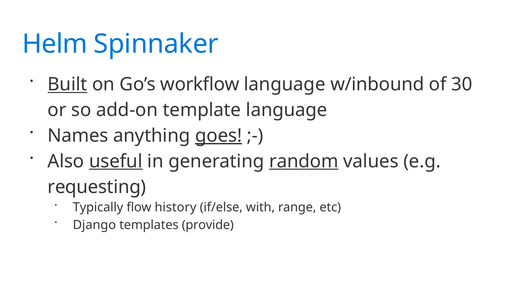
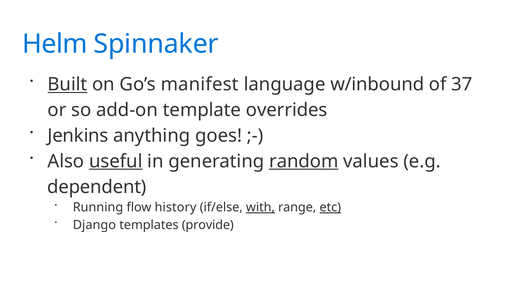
workflow: workflow -> manifest (200, 84)
30: 30 -> 37 (462, 84)
template language: language -> overrides (287, 110)
Names: Names -> Jenkins (78, 136)
goes underline: present -> none (219, 136)
requesting: requesting -> dependent (97, 187)
Typically: Typically -> Running (98, 207)
with underline: none -> present (260, 207)
etc underline: none -> present (330, 207)
